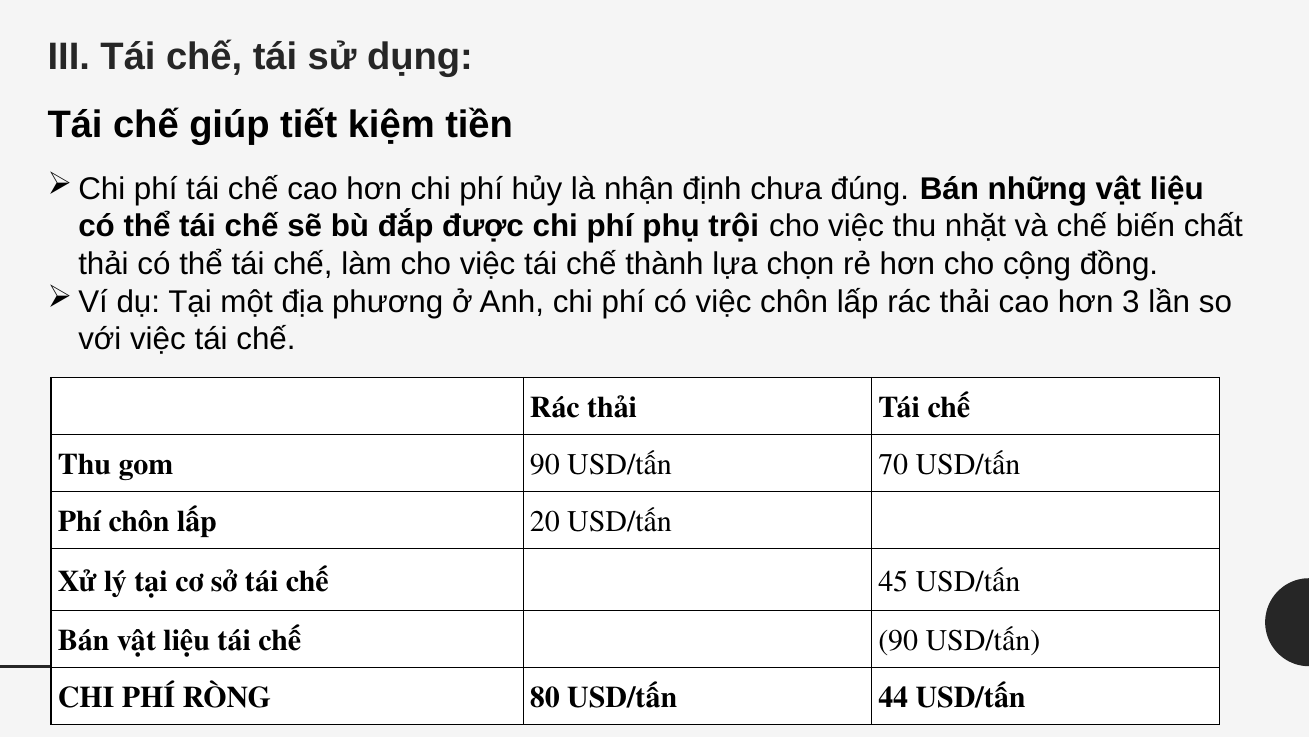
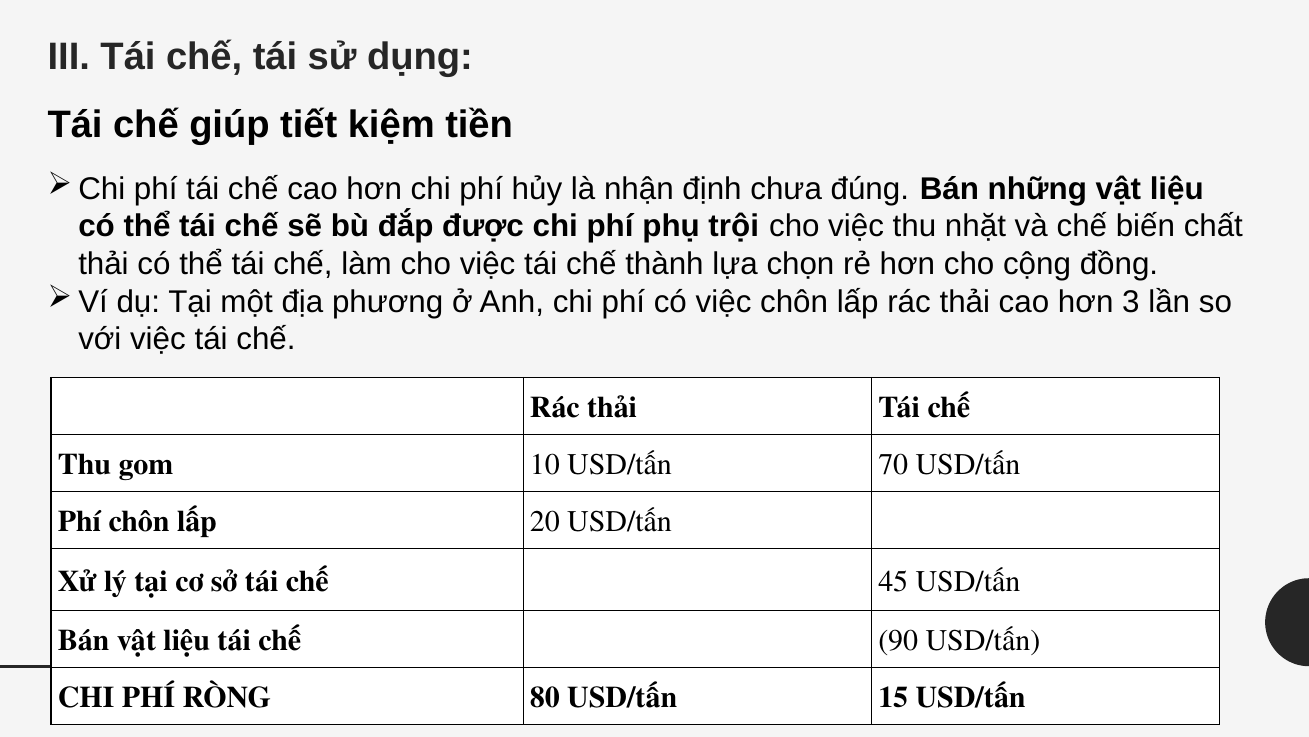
gom 90: 90 -> 10 (545, 464)
44: 44 -> 15 (893, 697)
